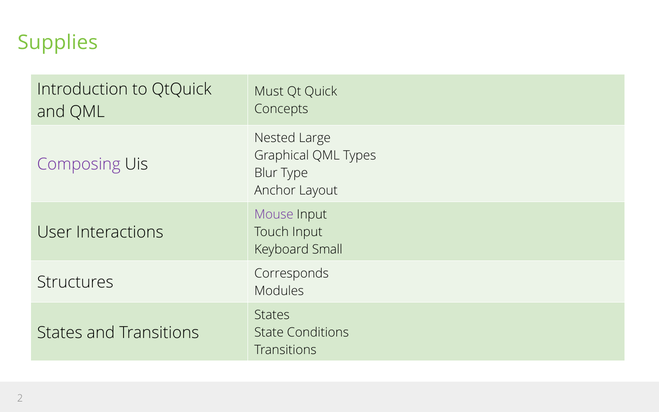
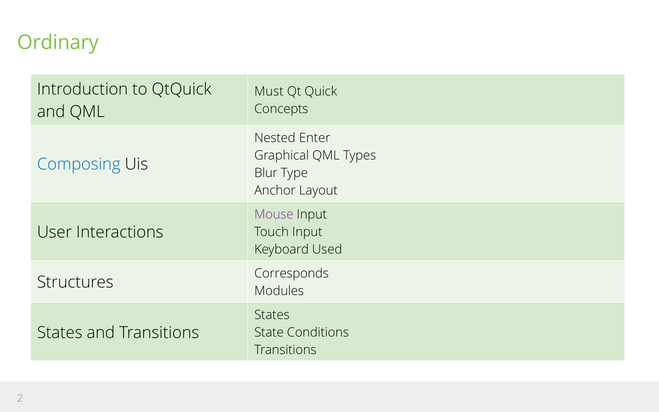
Supplies: Supplies -> Ordinary (58, 43)
Large: Large -> Enter (315, 138)
Composing colour: purple -> blue (79, 164)
Small: Small -> Used (327, 249)
